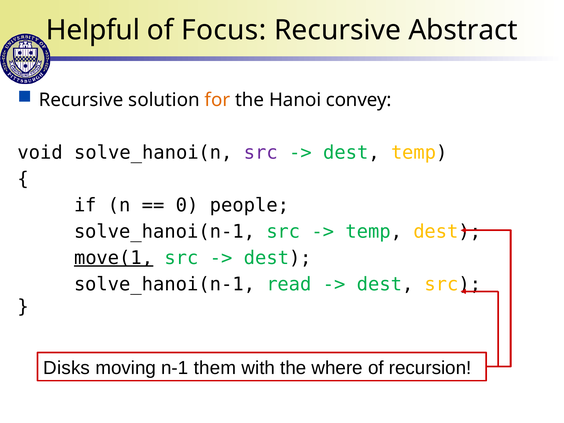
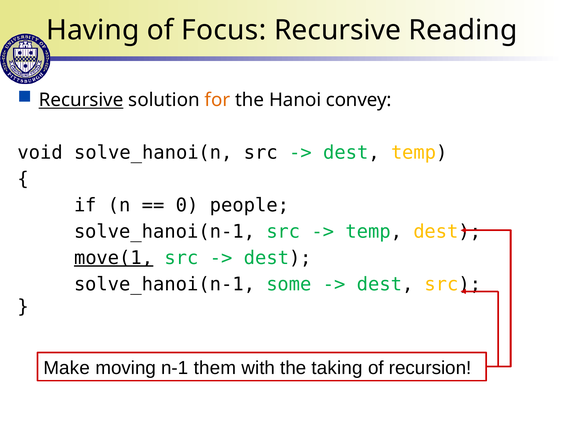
Helpful: Helpful -> Having (93, 30)
Abstract: Abstract -> Reading (463, 30)
Recursive underline: none -> present (81, 100)
src colour: purple -> black (261, 153)
read: read -> some (289, 284)
Disks: Disks -> Make (67, 368)
where: where -> taking (337, 368)
